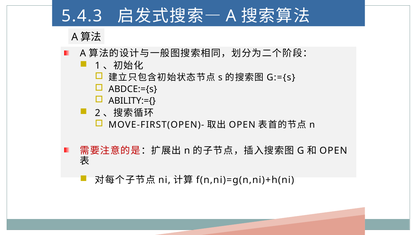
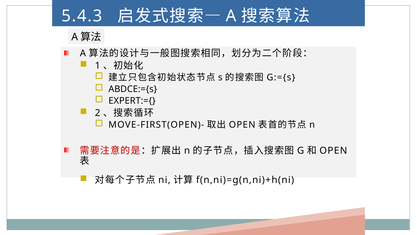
ABILITY:={: ABILITY:={ -> EXPERT:={ (132, 101)
